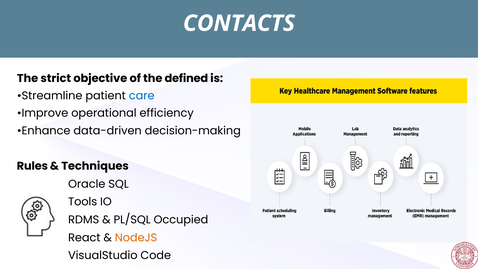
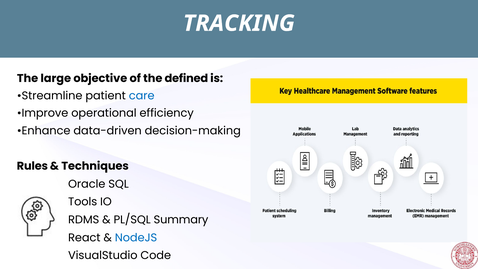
CONTACTS: CONTACTS -> TRACKING (239, 23)
strict: strict -> large (56, 78)
Occupied: Occupied -> Summary (181, 220)
NodeJS colour: orange -> blue (136, 238)
